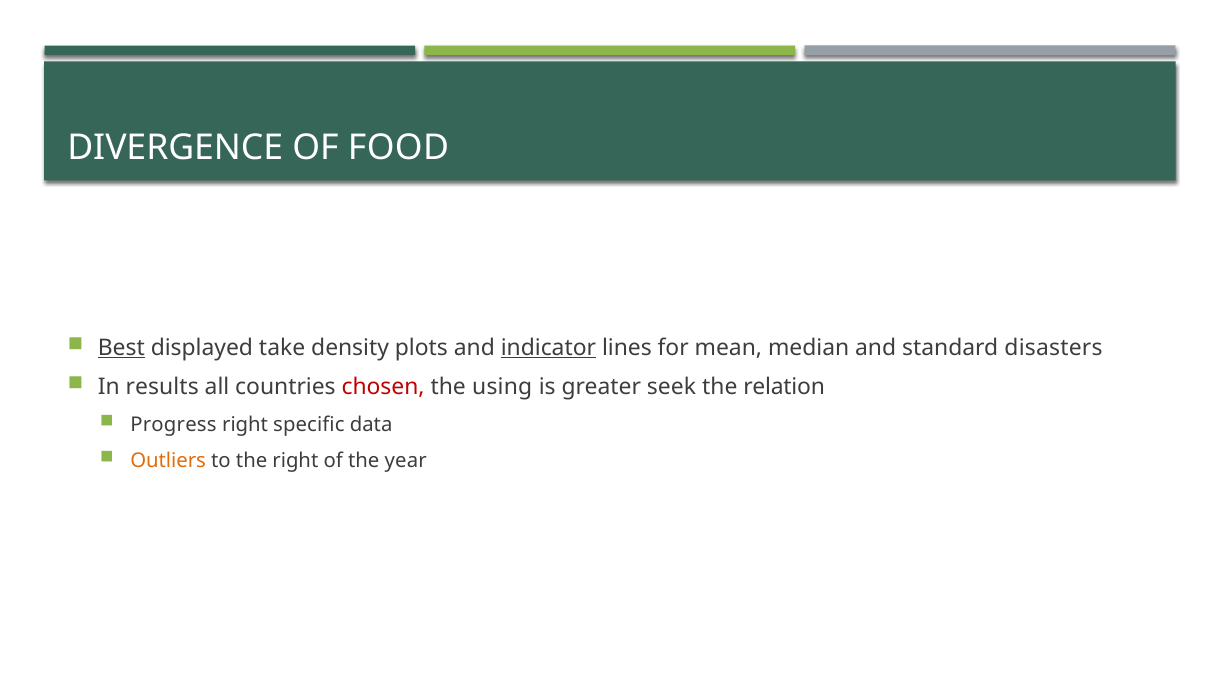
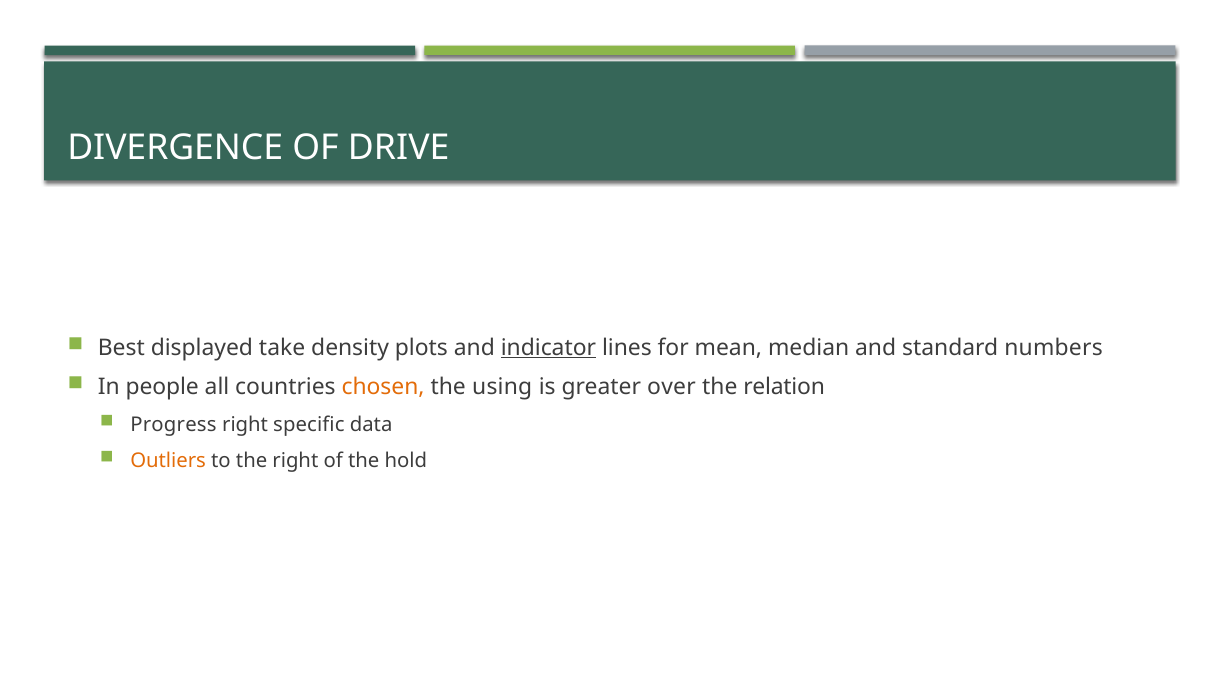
FOOD: FOOD -> DRIVE (399, 148)
Best underline: present -> none (121, 348)
disasters: disasters -> numbers (1054, 348)
results: results -> people (162, 388)
chosen colour: red -> orange (383, 388)
seek: seek -> over (671, 388)
year: year -> hold (406, 461)
